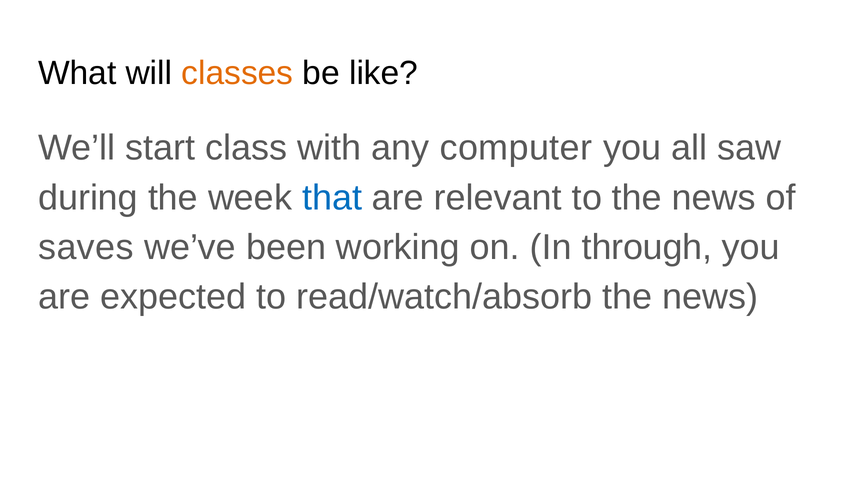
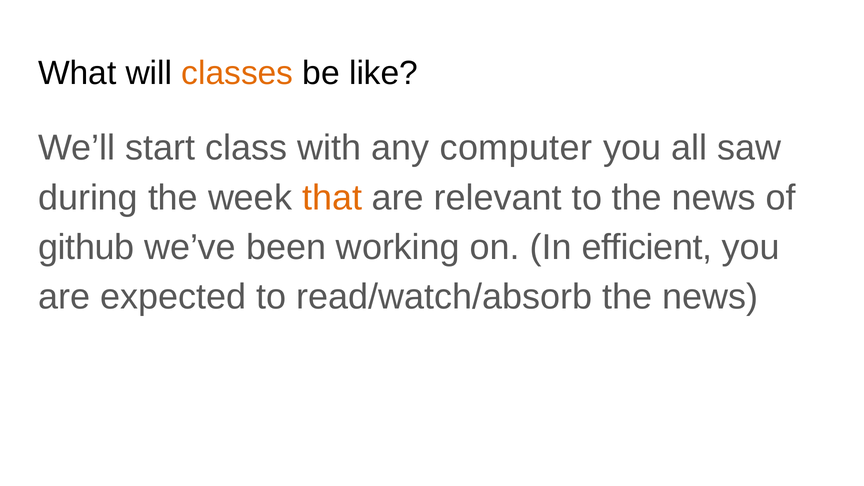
that colour: blue -> orange (332, 198)
saves: saves -> github (86, 247)
through: through -> efficient (647, 247)
